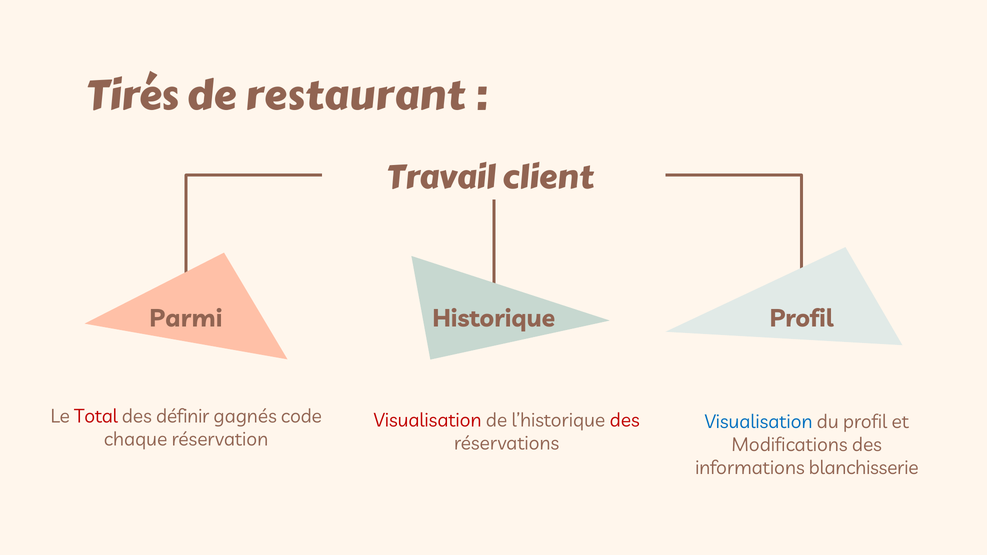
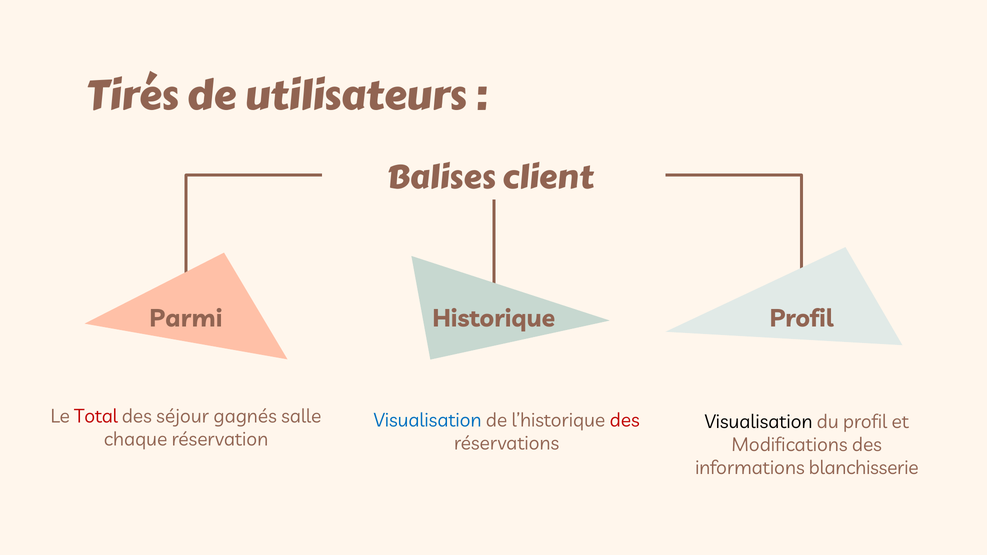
restaurant: restaurant -> utilisateurs (356, 96)
Travail: Travail -> Balises (441, 177)
définir: définir -> séjour (183, 417)
code: code -> salle (301, 417)
Visualisation colour: red -> blue (428, 420)
Visualisation colour: blue -> black (758, 422)
